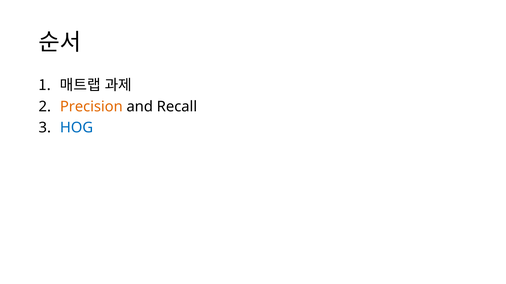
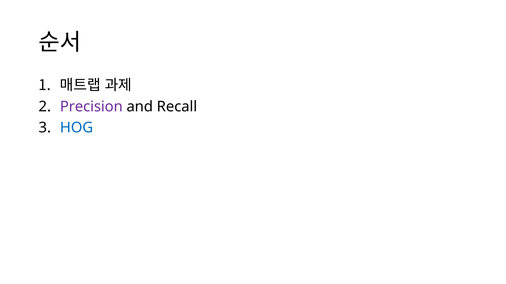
Precision colour: orange -> purple (91, 107)
